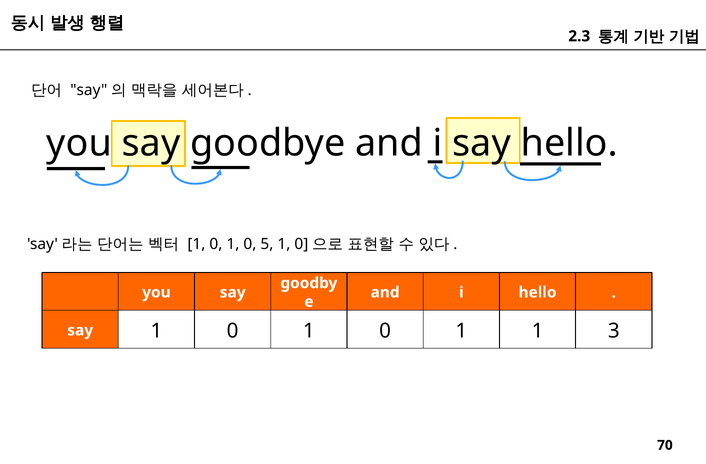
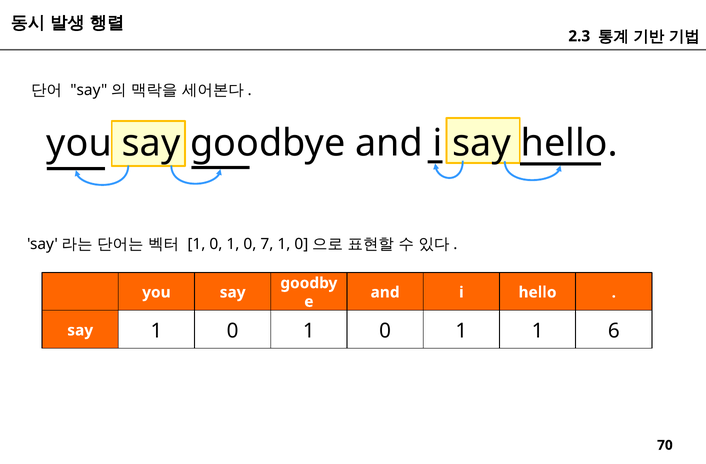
5: 5 -> 7 (267, 244)
3: 3 -> 6 (614, 331)
